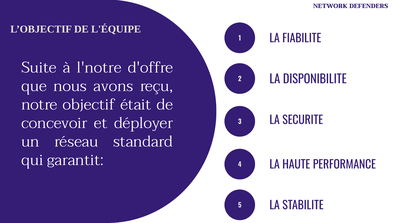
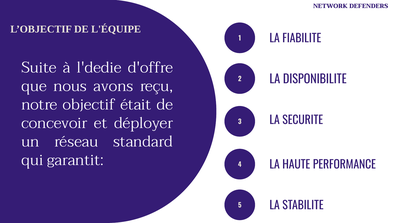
l'notre: l'notre -> l'dedie (99, 67)
